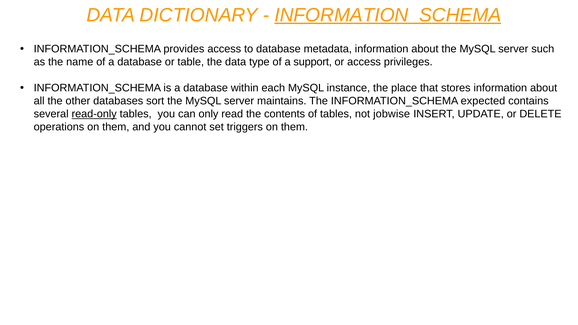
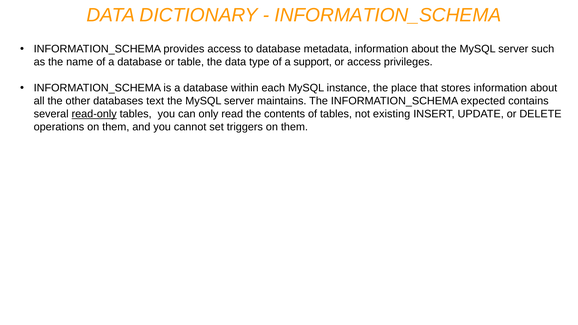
INFORMATION_SCHEMA underline: present -> none (388, 15)
sort: sort -> text (155, 101)
jobwise: jobwise -> existing (392, 114)
